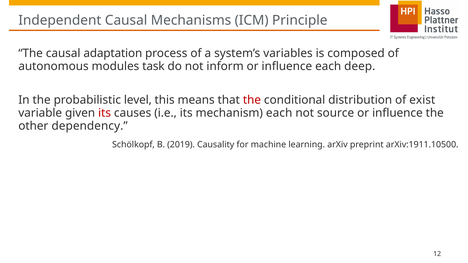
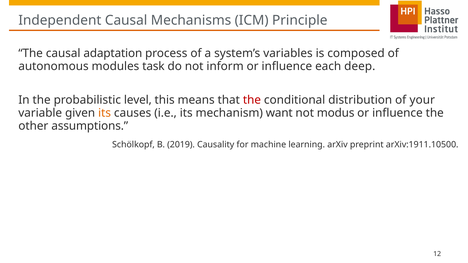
exist: exist -> your (422, 100)
its colour: red -> orange (105, 113)
mechanism each: each -> want (279, 113)
source: source -> modus (336, 113)
dependency: dependency -> assumptions (90, 126)
